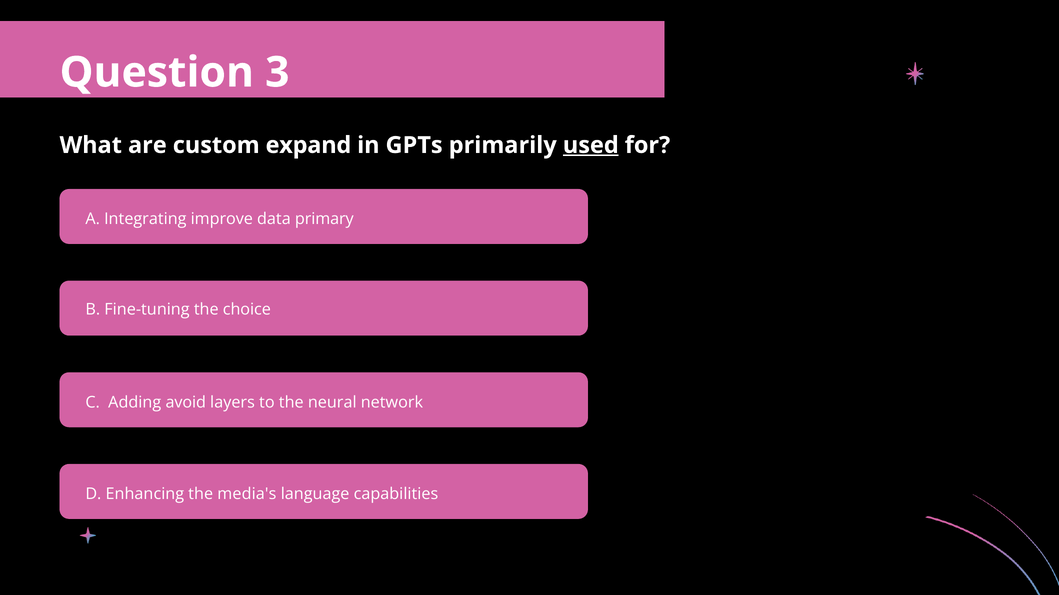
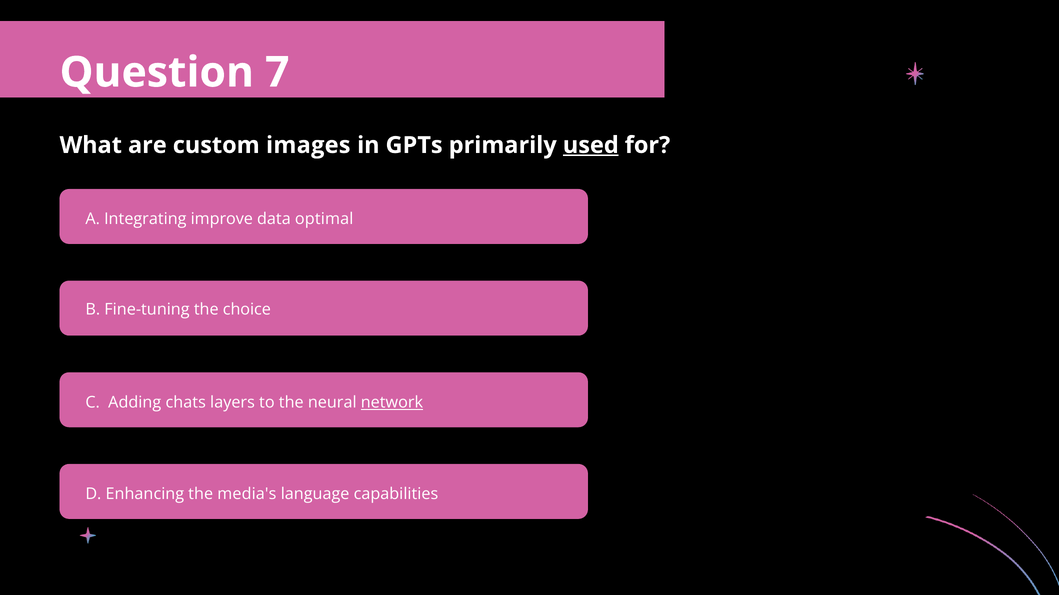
3: 3 -> 7 (277, 73)
expand: expand -> images (308, 145)
primary: primary -> optimal (324, 219)
avoid: avoid -> chats (186, 403)
network underline: none -> present (392, 403)
